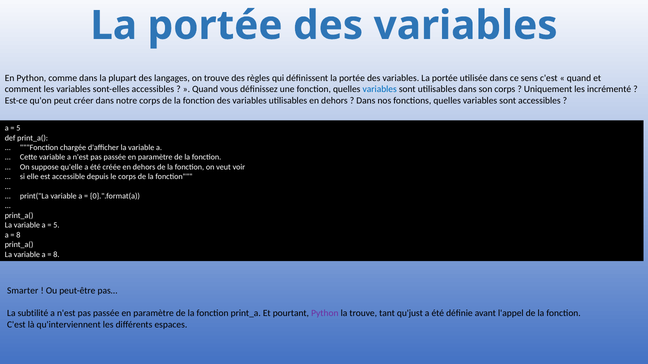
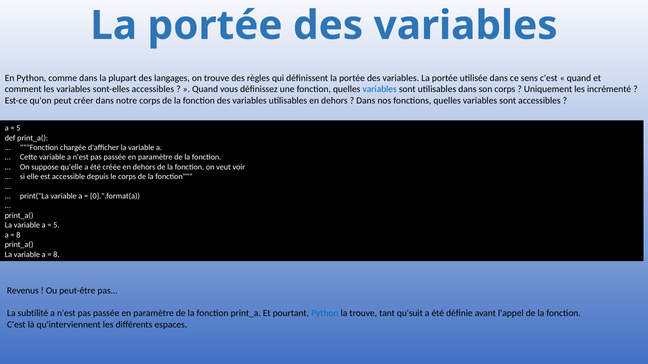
Smarter: Smarter -> Revenus (23, 291)
Python colour: purple -> blue (325, 314)
qu'just: qu'just -> qu'suit (410, 314)
